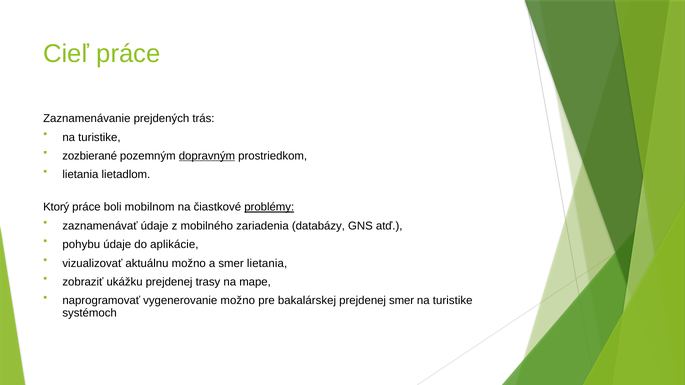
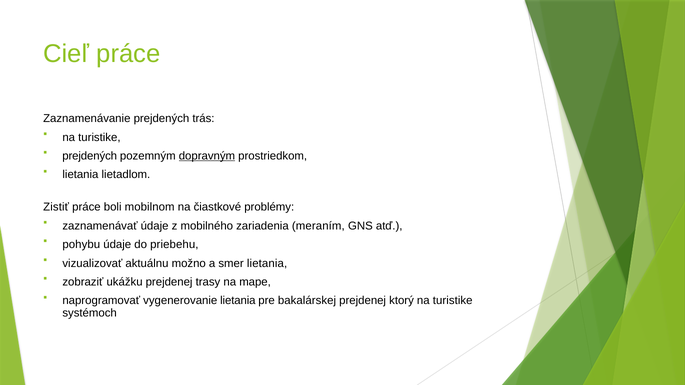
zozbierané: zozbierané -> prejdených (90, 156)
Ktorý: Ktorý -> Zistiť (56, 207)
problémy underline: present -> none (269, 207)
databázy: databázy -> meraním (318, 226)
aplikácie: aplikácie -> priebehu (174, 245)
vygenerovanie možno: možno -> lietania (238, 301)
prejdenej smer: smer -> ktorý (402, 301)
